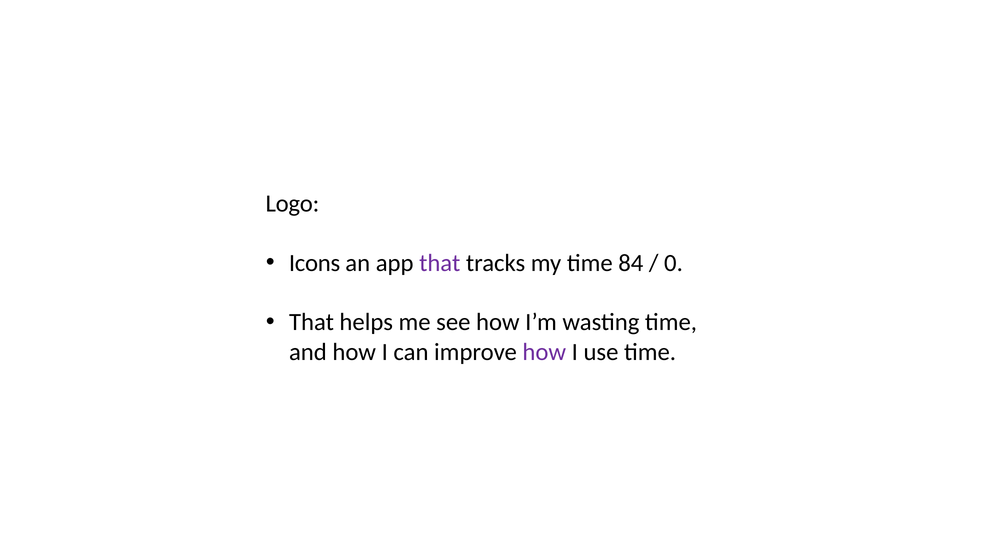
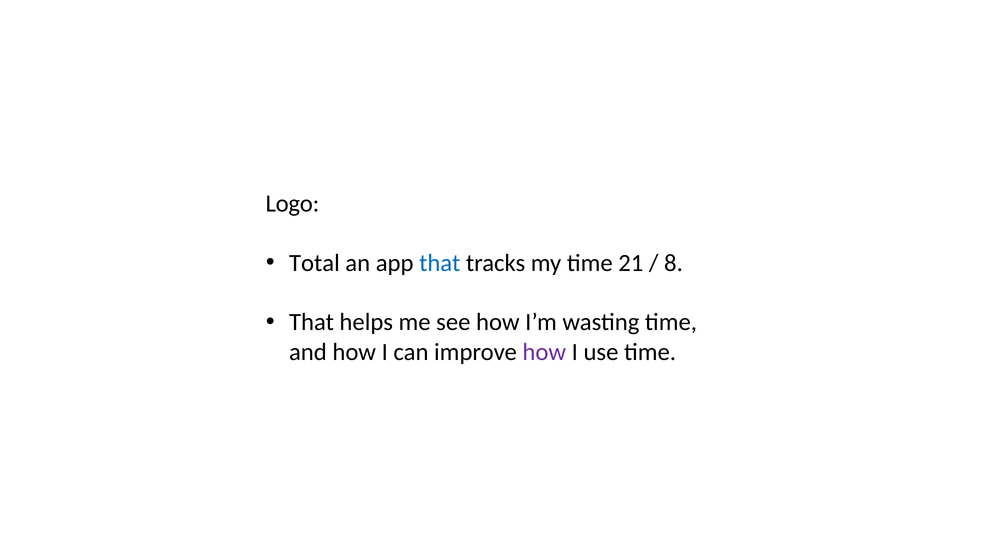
Icons: Icons -> Total (314, 263)
that colour: purple -> blue (440, 263)
84: 84 -> 21 (631, 263)
0: 0 -> 8 (673, 263)
